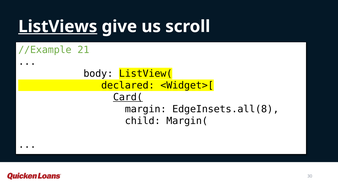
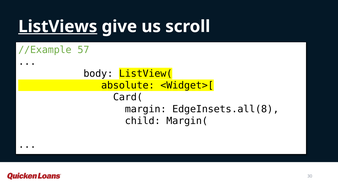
21: 21 -> 57 (83, 50)
declared: declared -> absolute (128, 85)
Card( underline: present -> none (128, 97)
